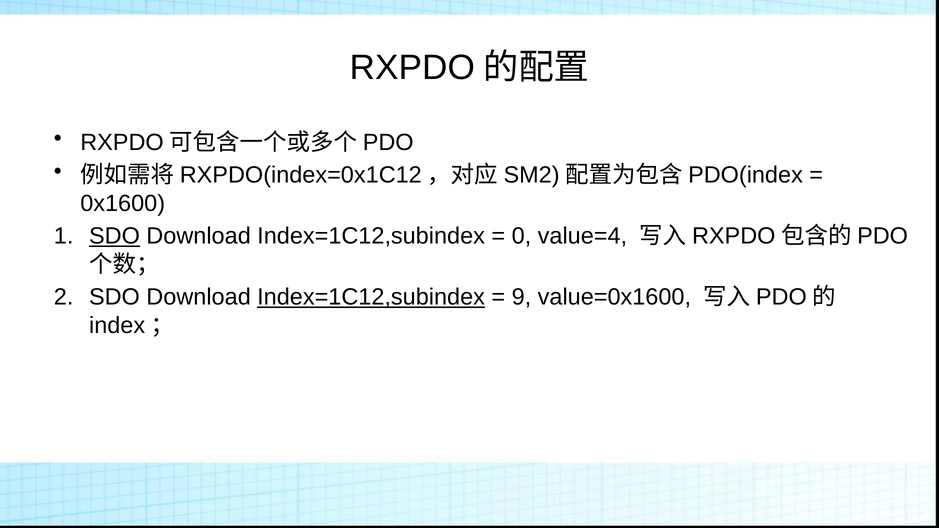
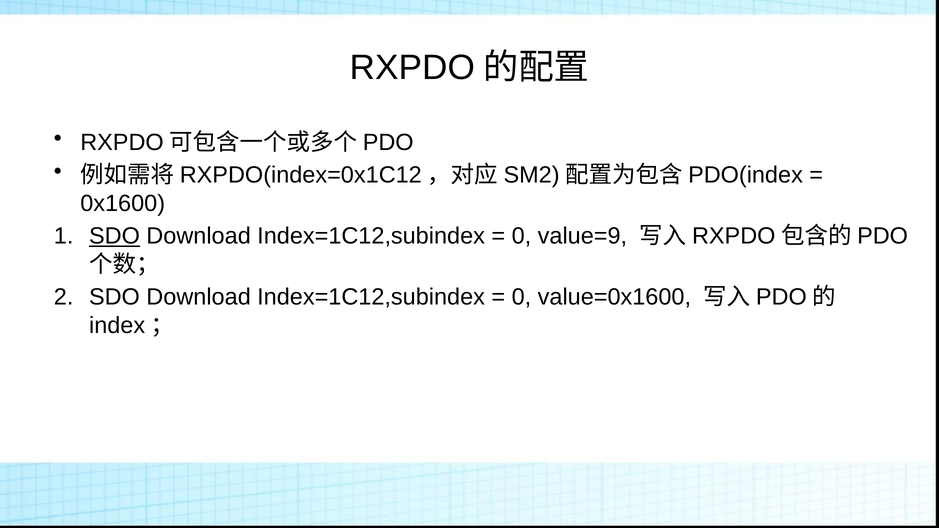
value=4: value=4 -> value=9 (582, 236)
Index=1C12,subindex underline: present -> none (371, 297)
9: 9 -> 0 (521, 297)
